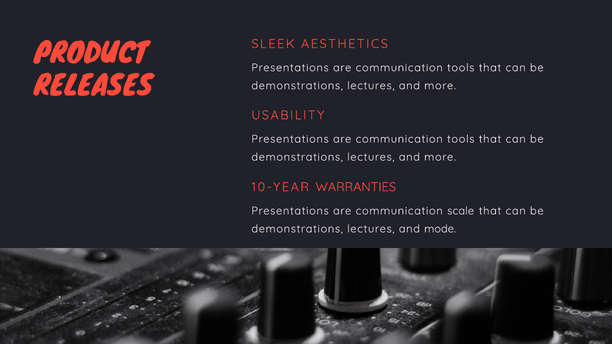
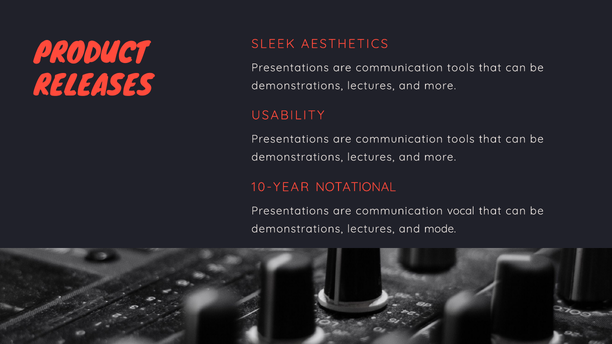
WARRANTIES: WARRANTIES -> NOTATIONAL (356, 187)
scale: scale -> vocal (461, 211)
